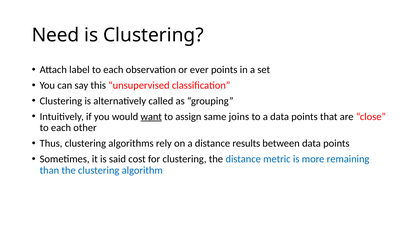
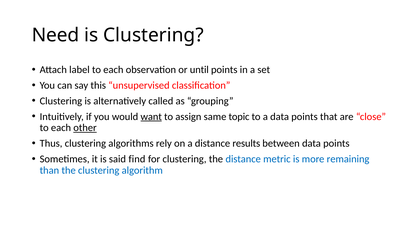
ever: ever -> until (199, 70)
joins: joins -> topic (239, 117)
other underline: none -> present (85, 128)
cost: cost -> find (137, 159)
